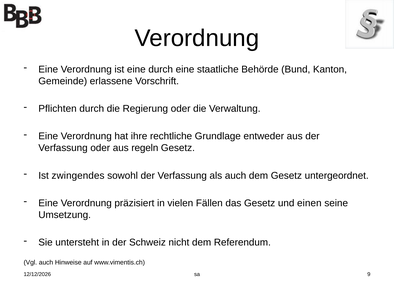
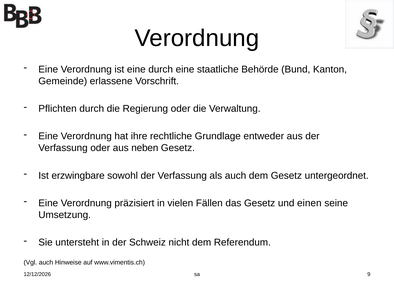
regeln: regeln -> neben (145, 148)
zwingendes: zwingendes -> erzwingbare (78, 176)
